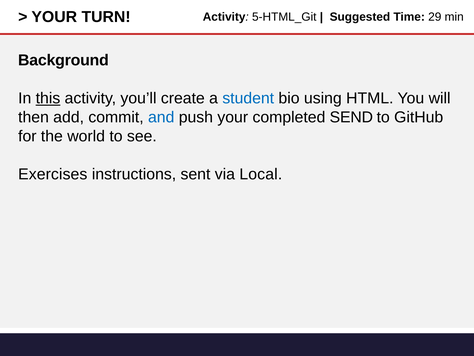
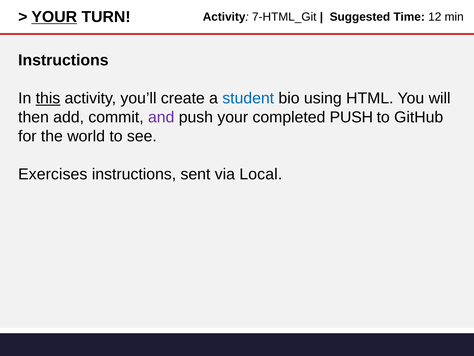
YOUR underline: none -> present (54, 17)
5-HTML_Git: 5-HTML_Git -> 7-HTML_Git (284, 17)
29: 29 -> 12 (435, 17)
Background: Background -> Instructions (63, 60)
and colour: blue -> purple (161, 117)
completed SEND: SEND -> PUSH (351, 117)
